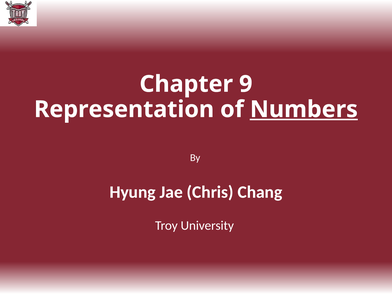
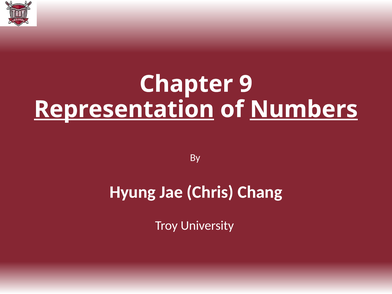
Representation underline: none -> present (124, 109)
